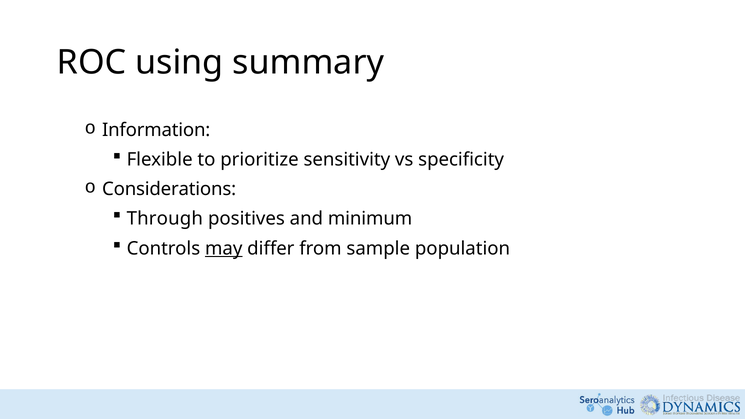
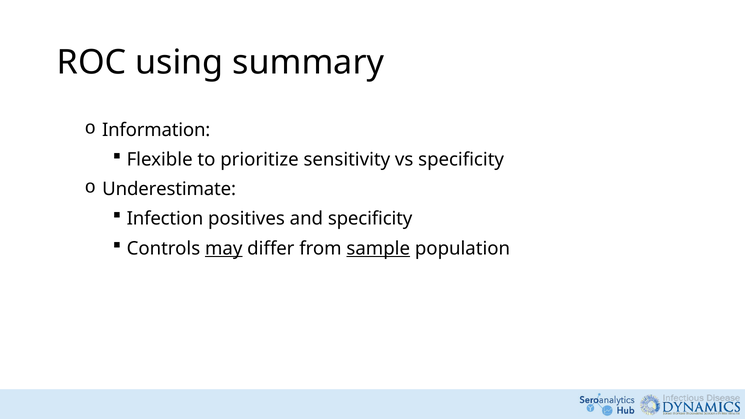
Considerations: Considerations -> Underestimate (169, 189)
Through: Through -> Infection (165, 219)
and minimum: minimum -> specificity (370, 219)
sample underline: none -> present (378, 248)
